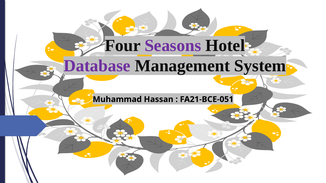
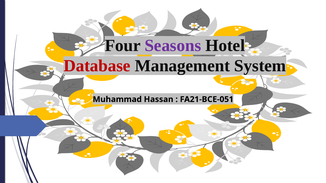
Database colour: purple -> red (97, 66)
